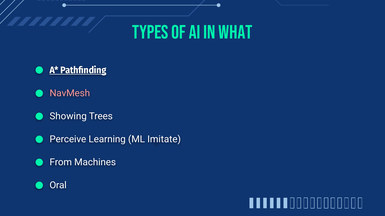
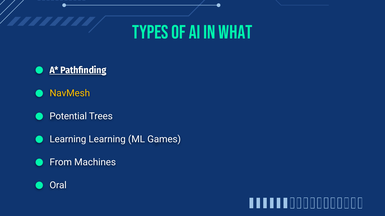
NavMesh colour: pink -> yellow (70, 93)
Showing: Showing -> Potential (68, 117)
Perceive: Perceive -> Learning (68, 140)
Imitate: Imitate -> Games (164, 140)
